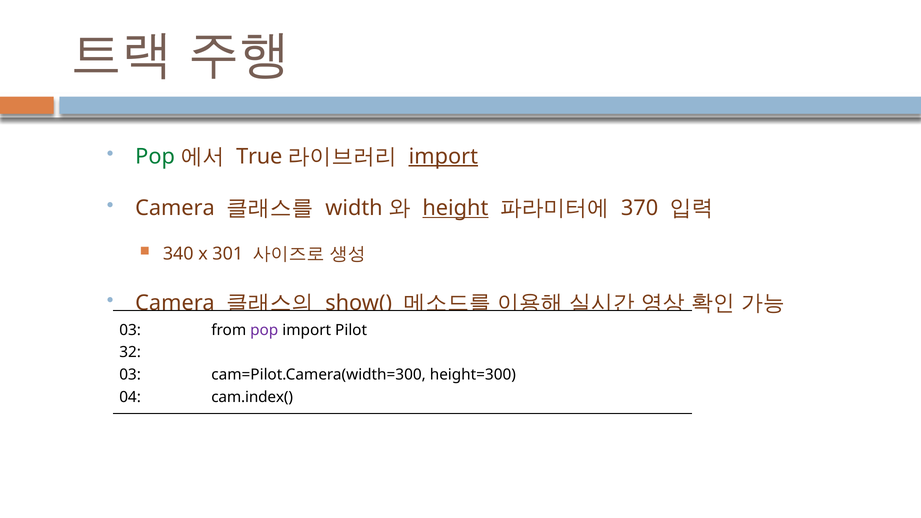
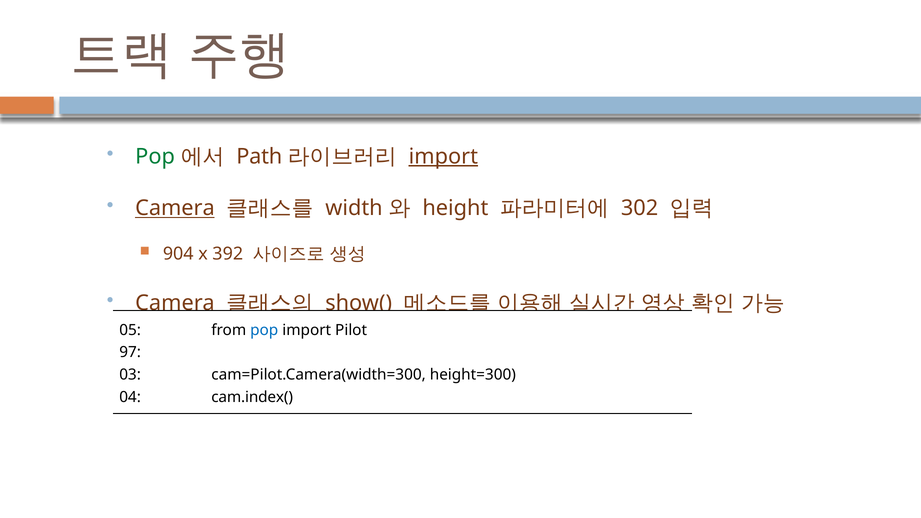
True: True -> Path (259, 156)
Camera underline: none -> present (175, 208)
height underline: present -> none (455, 208)
370: 370 -> 302 (640, 208)
340: 340 -> 904 (178, 254)
301: 301 -> 392 (228, 254)
03: 03 -> 05 (130, 330)
pop colour: purple -> blue (264, 330)
32: 32 -> 97 (130, 352)
